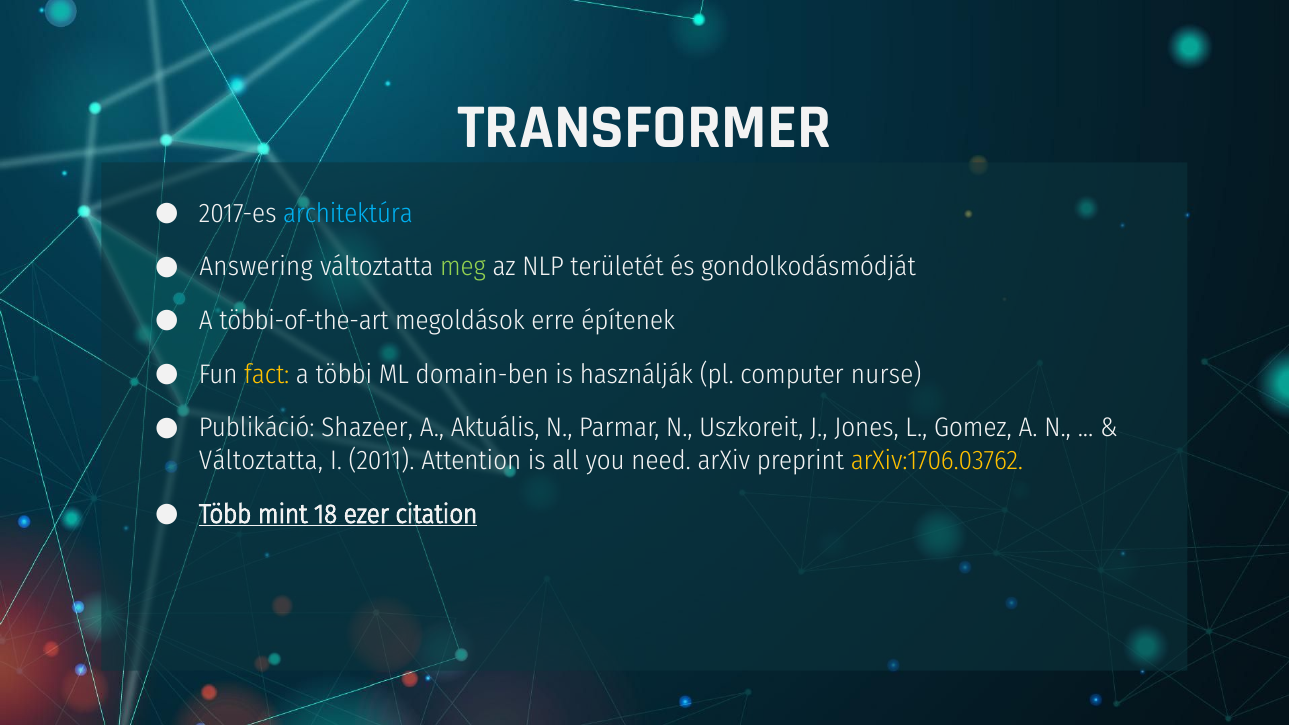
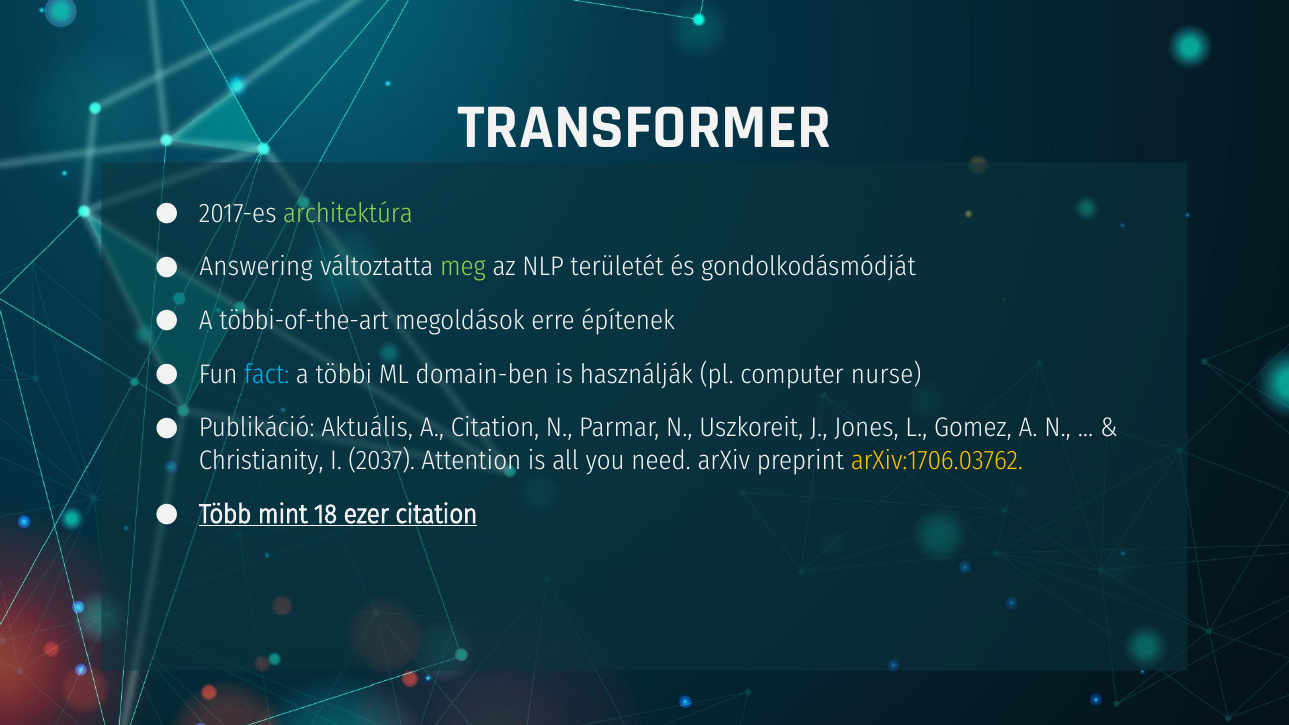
architektúra colour: light blue -> light green (348, 213)
fact colour: yellow -> light blue (267, 374)
Shazeer: Shazeer -> Aktuális (367, 428)
A Aktuális: Aktuális -> Citation (495, 428)
Változtatta: Változtatta -> Christianity (261, 460)
2011: 2011 -> 2037 (382, 460)
